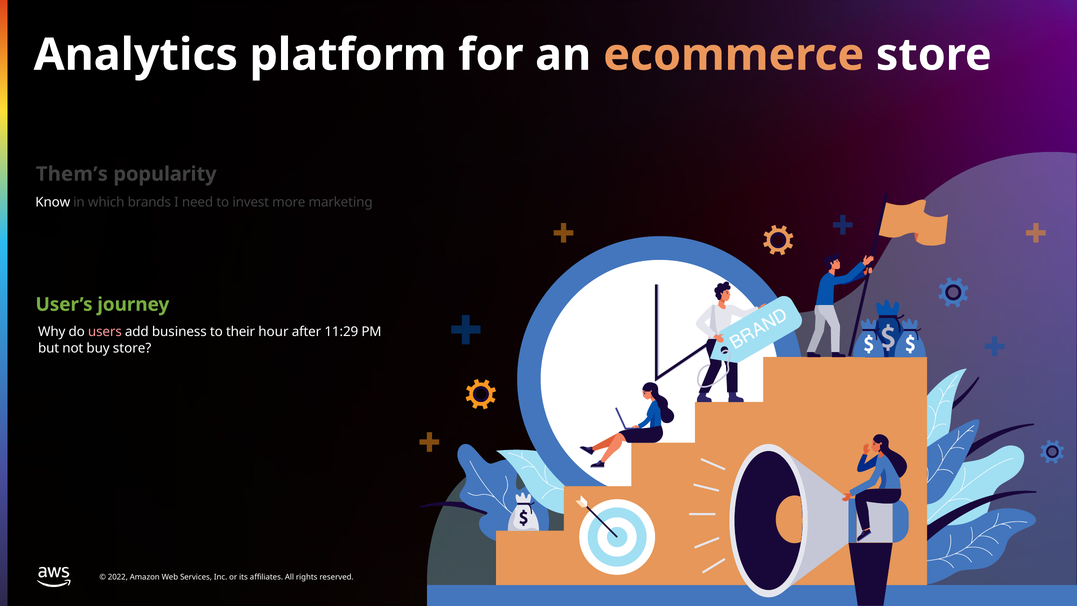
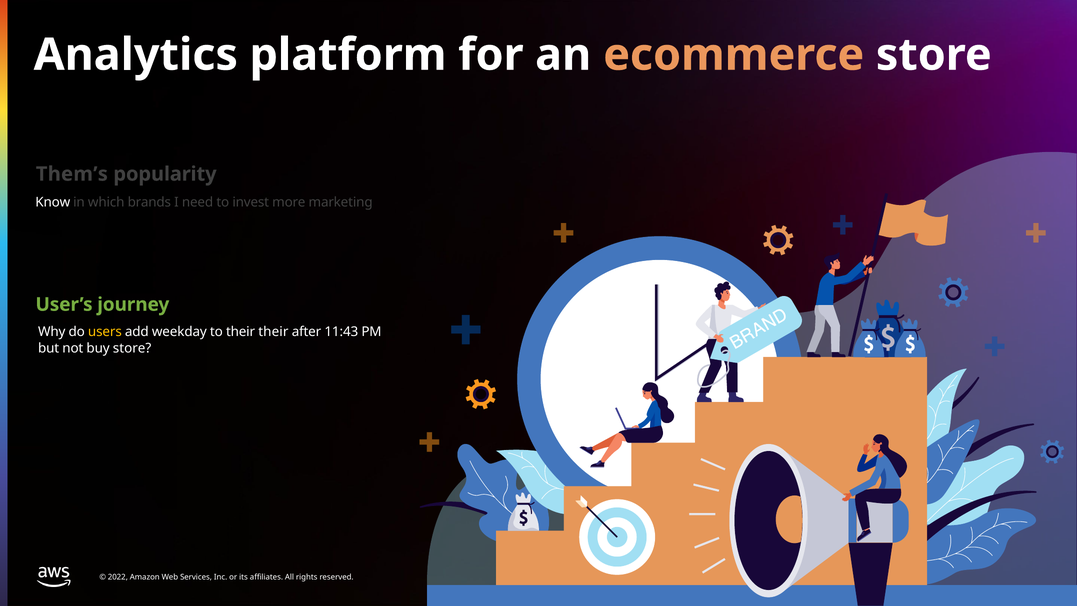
users colour: pink -> yellow (105, 332)
business: business -> weekday (179, 332)
their hour: hour -> their (273, 332)
11:29: 11:29 -> 11:43 (341, 332)
